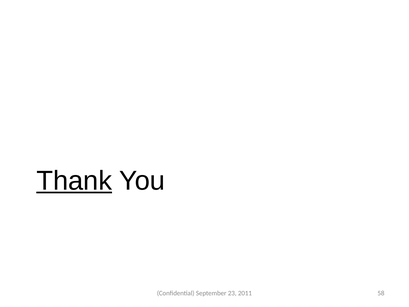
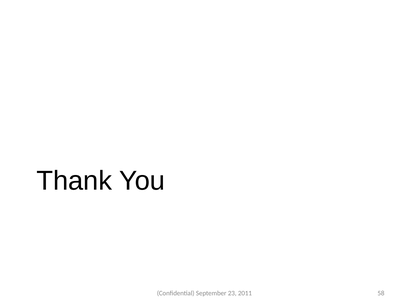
Thank underline: present -> none (74, 181)
